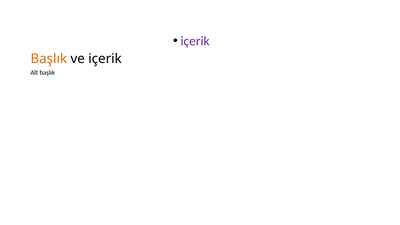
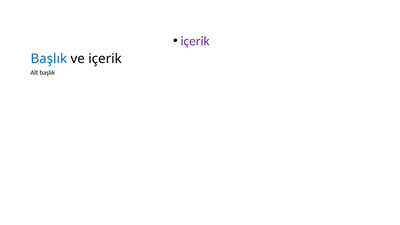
Başlık colour: orange -> blue (49, 59)
